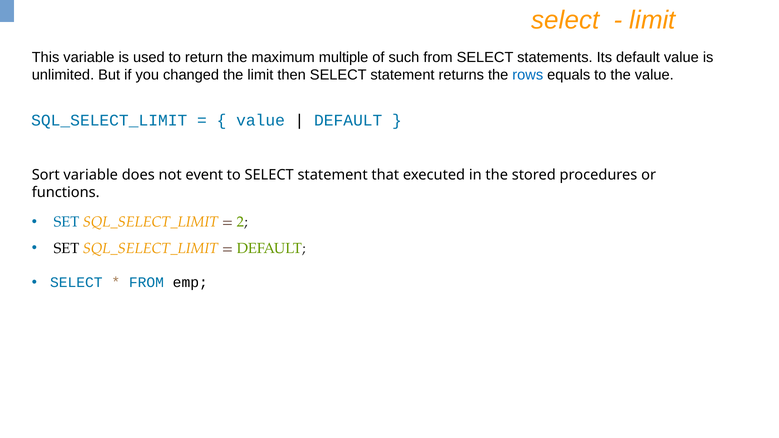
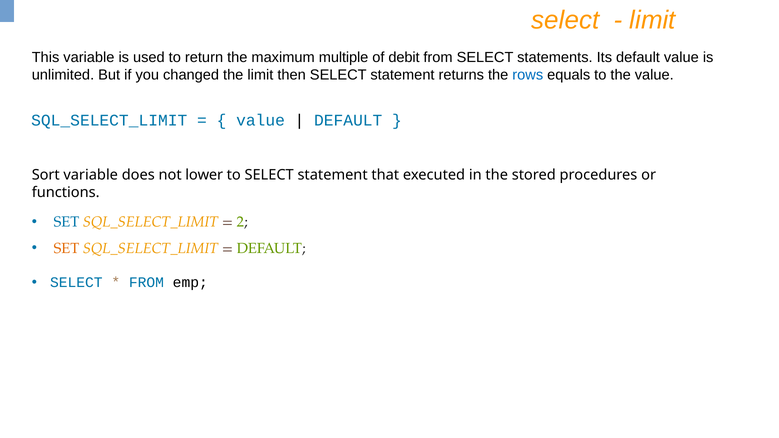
such: such -> debit (404, 58)
event: event -> lower (204, 175)
SET colour: black -> orange (66, 248)
